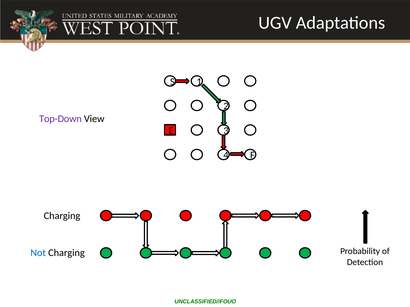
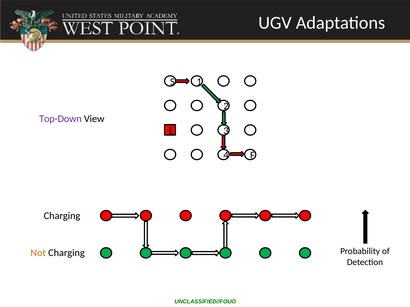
Not colour: blue -> orange (38, 253)
